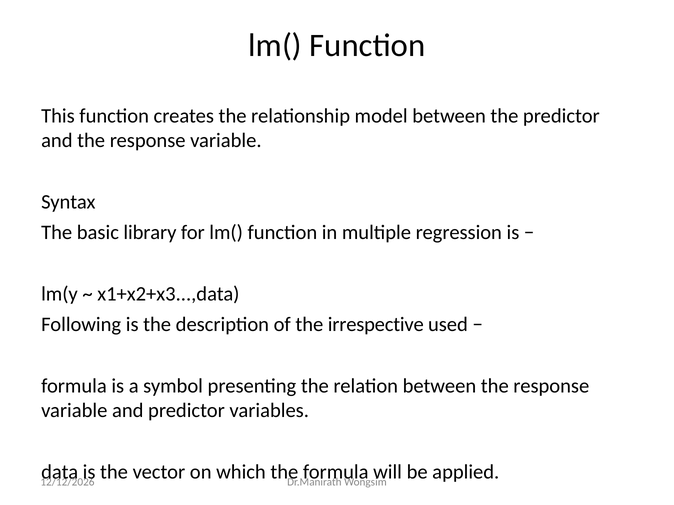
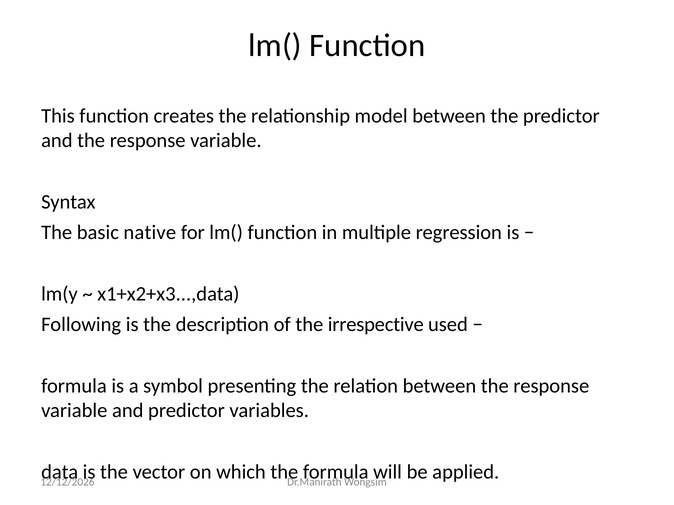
library: library -> native (150, 233)
